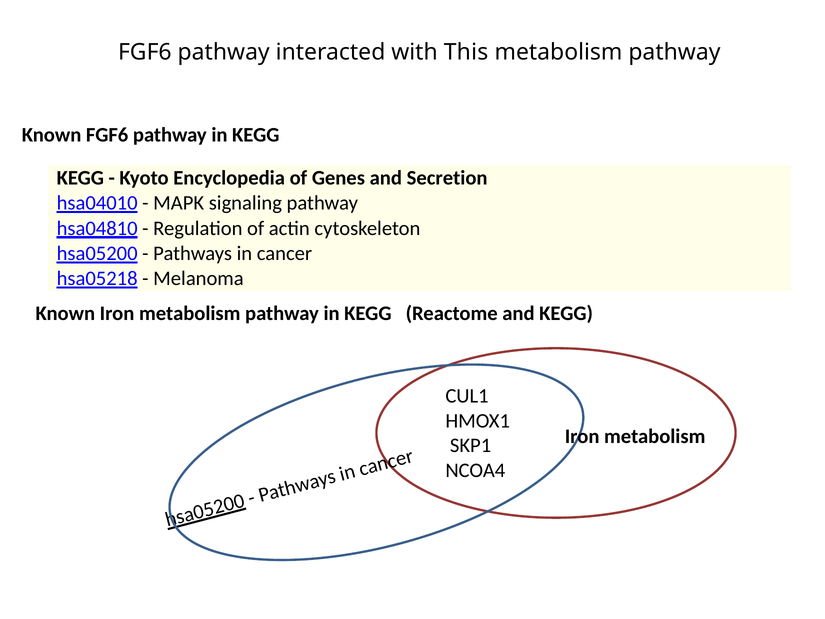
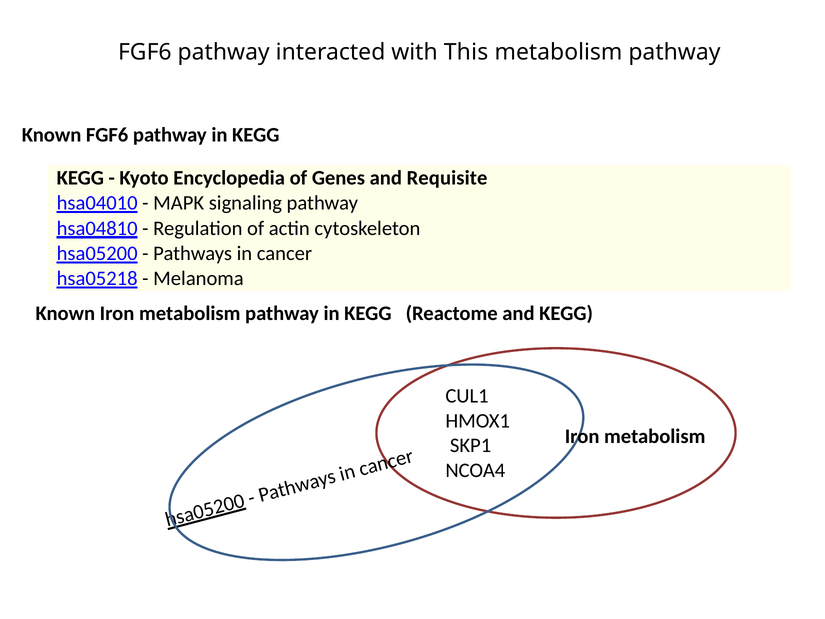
Secretion: Secretion -> Requisite (447, 178)
